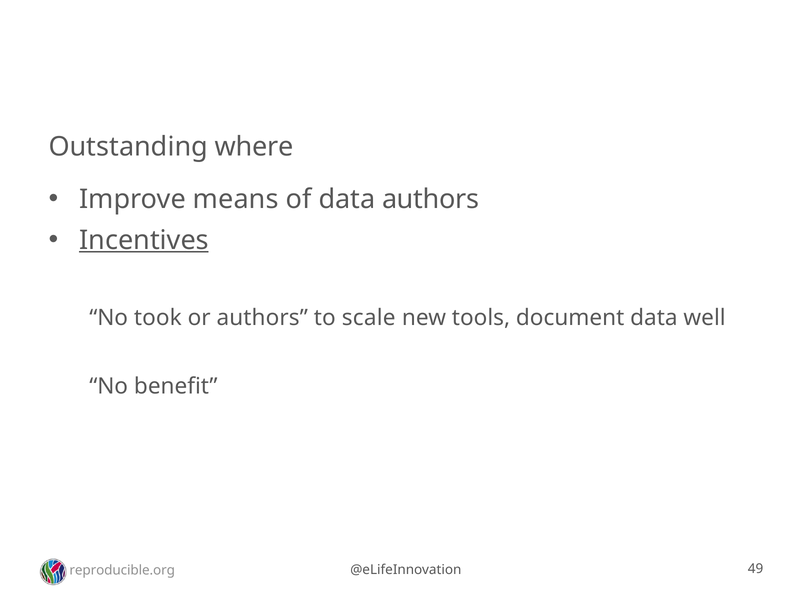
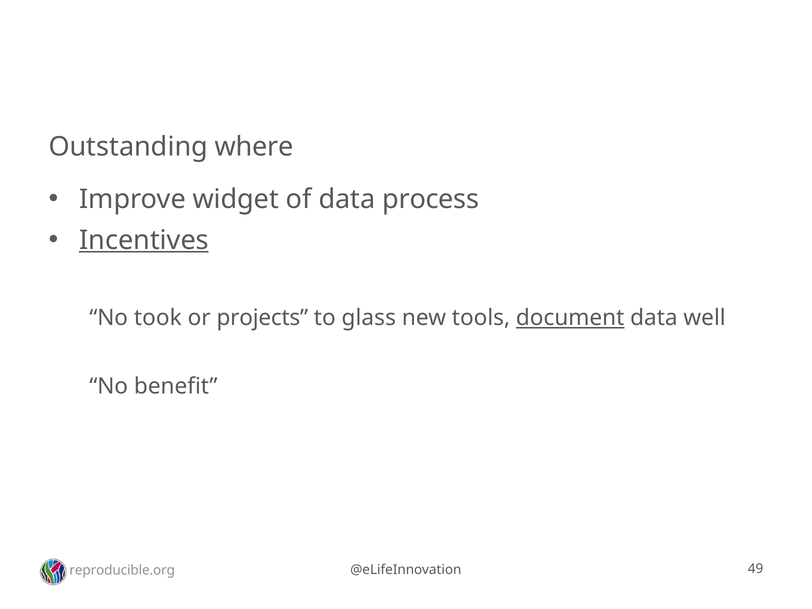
means: means -> widget (236, 199)
data authors: authors -> process (431, 199)
or authors: authors -> projects (262, 318)
scale: scale -> glass (369, 318)
document underline: none -> present (570, 318)
